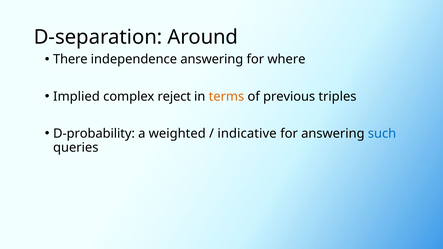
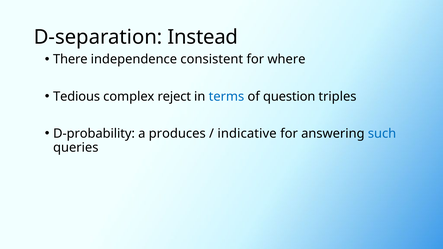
Around: Around -> Instead (203, 37)
independence answering: answering -> consistent (212, 59)
Implied: Implied -> Tedious (77, 96)
terms colour: orange -> blue (226, 96)
previous: previous -> question (289, 96)
weighted: weighted -> produces (177, 134)
